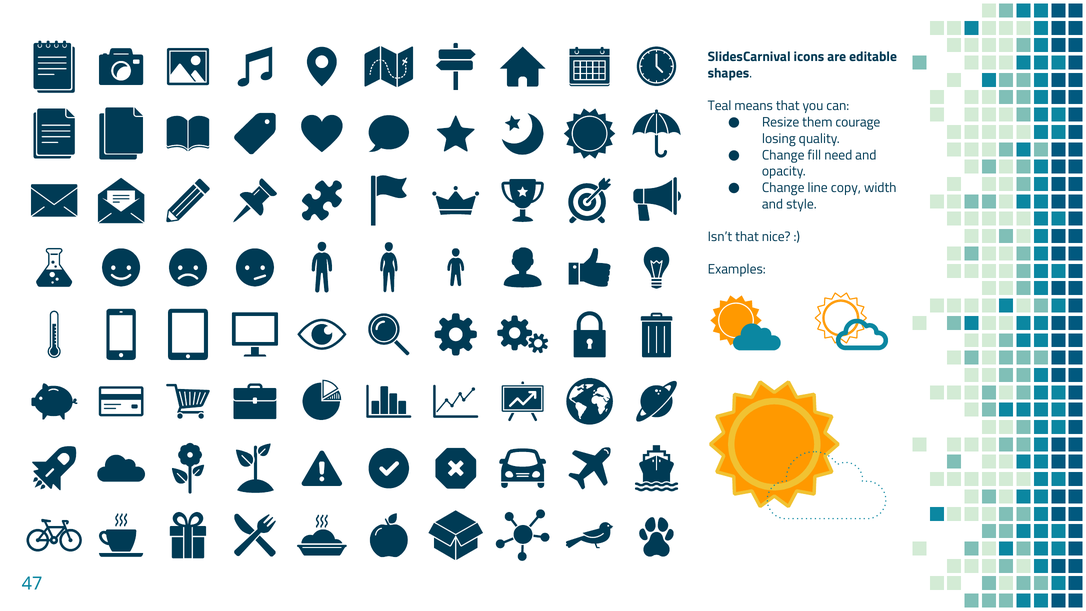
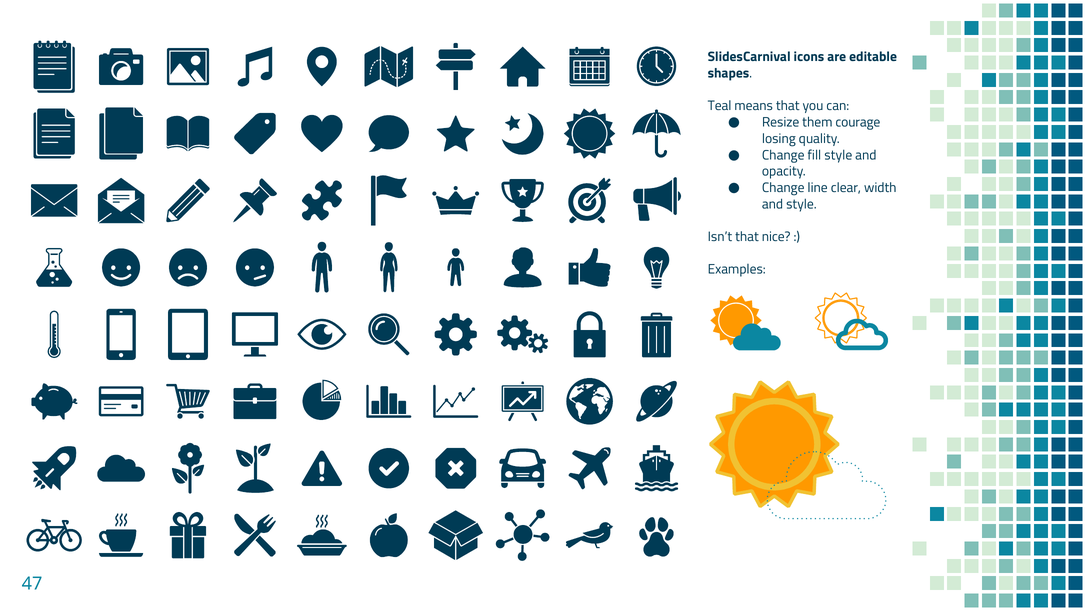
fill need: need -> style (838, 155)
copy: copy -> clear (846, 188)
